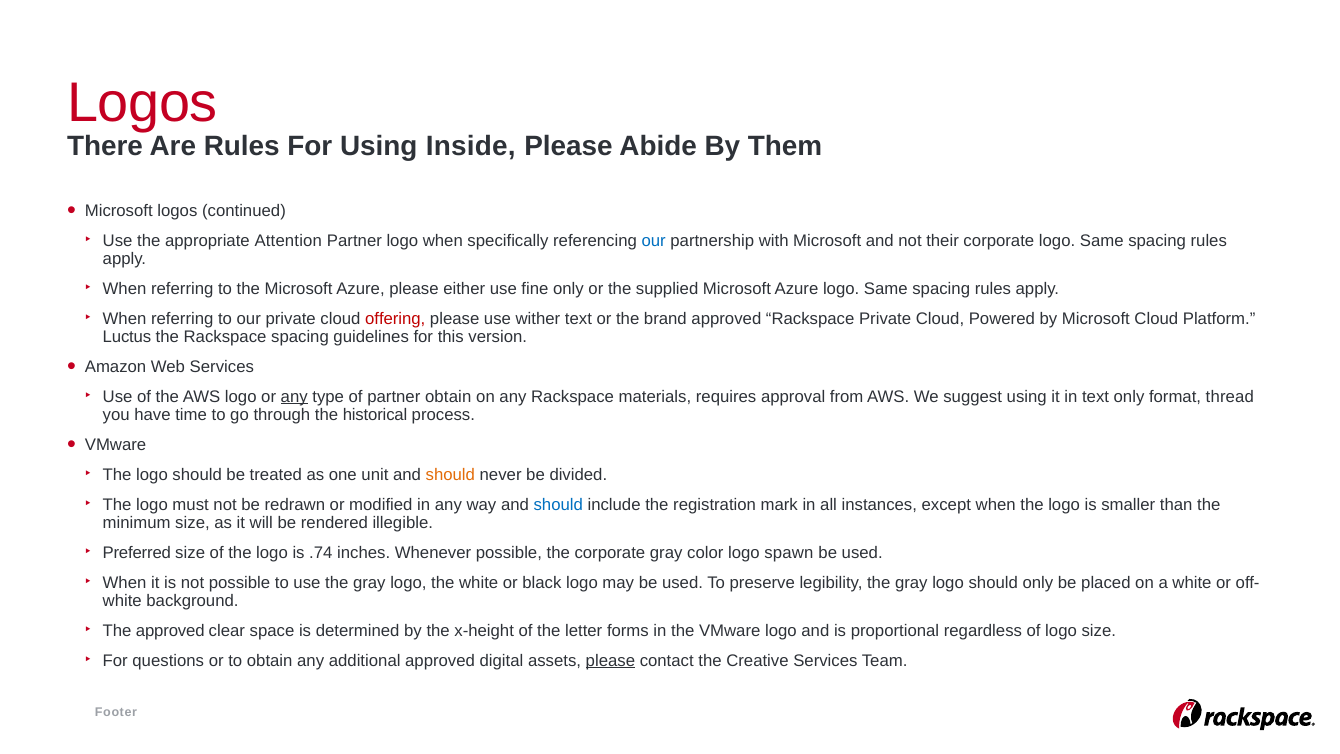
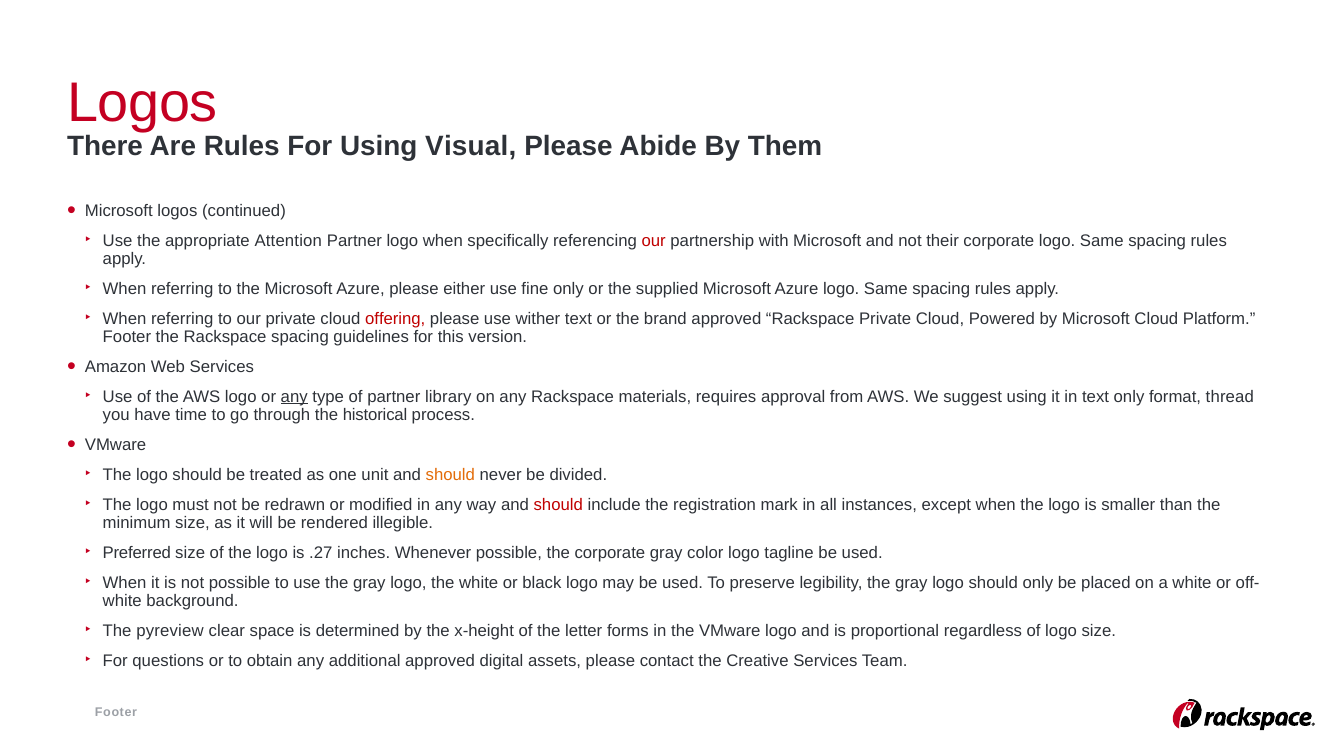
Inside: Inside -> Visual (471, 147)
our colour: blue -> red (654, 240)
Luctus: Luctus -> Footer (127, 337)
partner obtain: obtain -> library (448, 396)
should colour: blue -> red (558, 504)
.74: .74 -> .27 (321, 552)
spawn: spawn -> tagline (789, 552)
The approved: approved -> pyreview (170, 630)
please underline: present -> none (610, 660)
